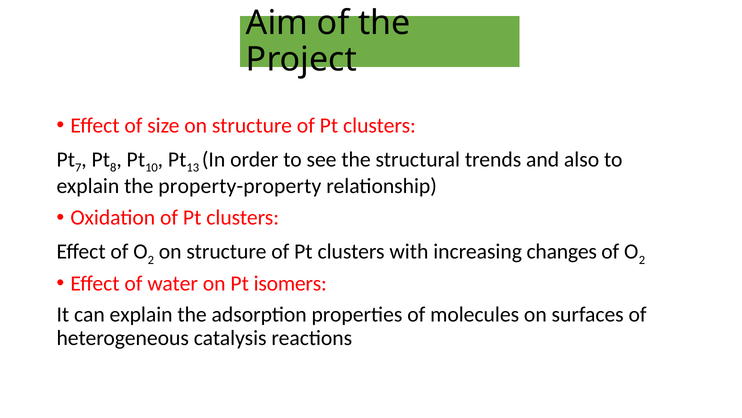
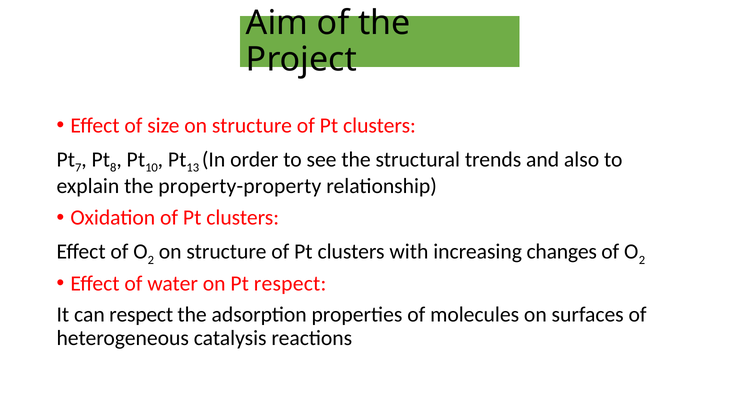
Pt isomers: isomers -> respect (290, 283)
can explain: explain -> respect (141, 314)
